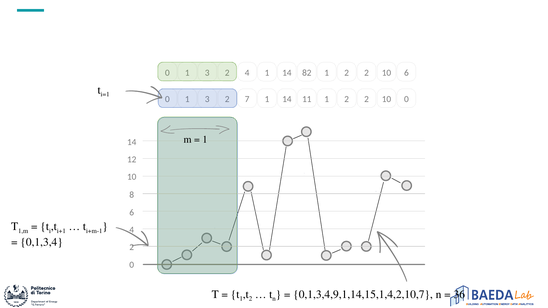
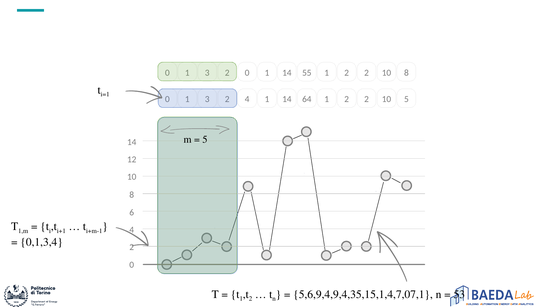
4: 4 -> 0 (247, 73)
82: 82 -> 55 (307, 73)
2 2 10 6: 6 -> 8 (406, 73)
7: 7 -> 4 (247, 99)
11: 11 -> 64 (307, 99)
10 0: 0 -> 5 (406, 99)
1: 1 -> 5 (205, 140)
0,1,3,4,9,1,14,15,1,4,2,10,7: 0,1,3,4,9,1,14,15,1,4,2,10,7 -> 5,6,9,4,9,4,35,15,1,4,7,07,1 (363, 294)
36: 36 -> 53 (459, 294)
